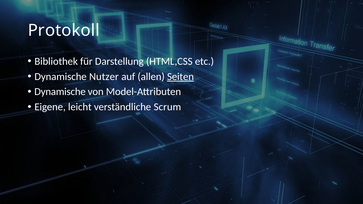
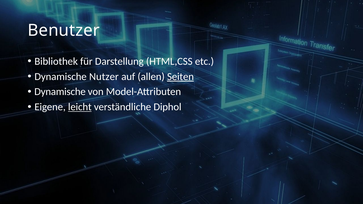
Protokoll: Protokoll -> Benutzer (64, 30)
leicht underline: none -> present (80, 107)
Scrum: Scrum -> Diphol (167, 107)
